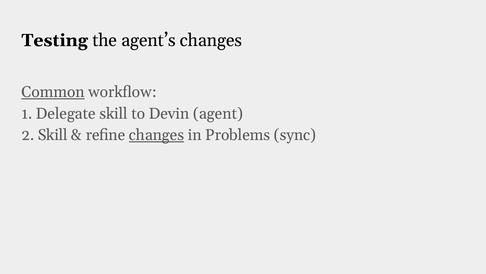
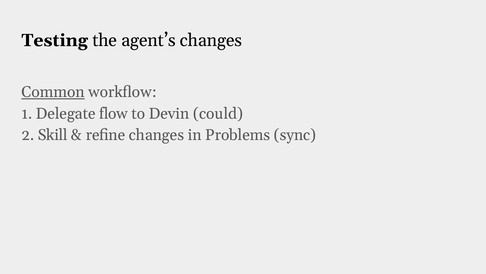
Delegate skill: skill -> flow (114, 113)
agent: agent -> could (218, 113)
changes underline: present -> none (156, 135)
